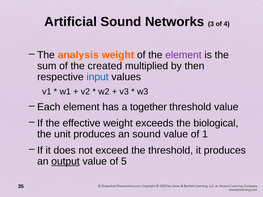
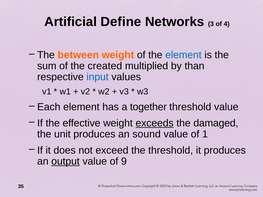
Artificial Sound: Sound -> Define (121, 22)
analysis: analysis -> between (78, 55)
element colour: purple -> blue (183, 55)
then: then -> than (194, 66)
exceeds underline: none -> present (155, 123)
biological: biological -> damaged (216, 123)
5: 5 -> 9 (124, 162)
